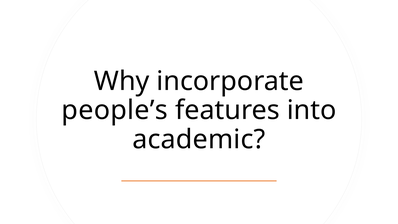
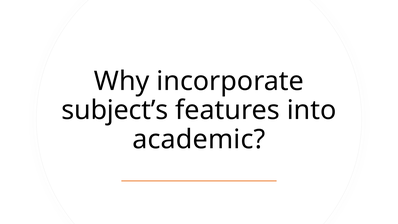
people’s: people’s -> subject’s (115, 110)
